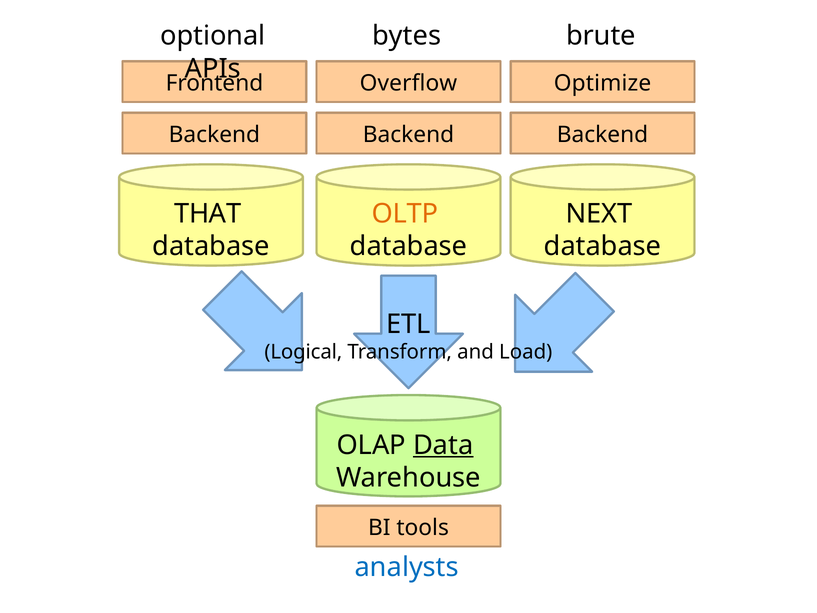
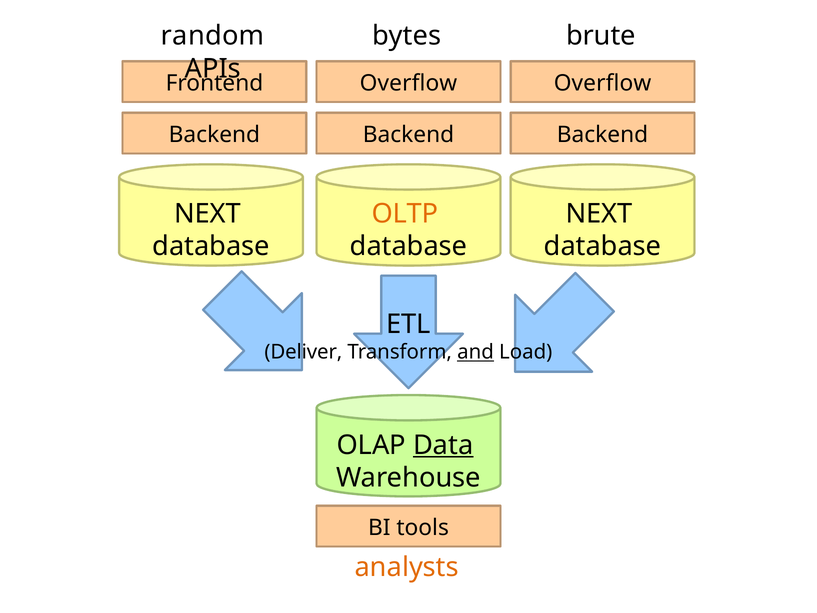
optional: optional -> random (213, 36)
Optimize: Optimize -> Overflow (602, 83)
THAT: THAT -> NEXT (208, 214)
Logical: Logical -> Deliver (303, 352)
and underline: none -> present (476, 352)
analysts colour: blue -> orange (407, 567)
